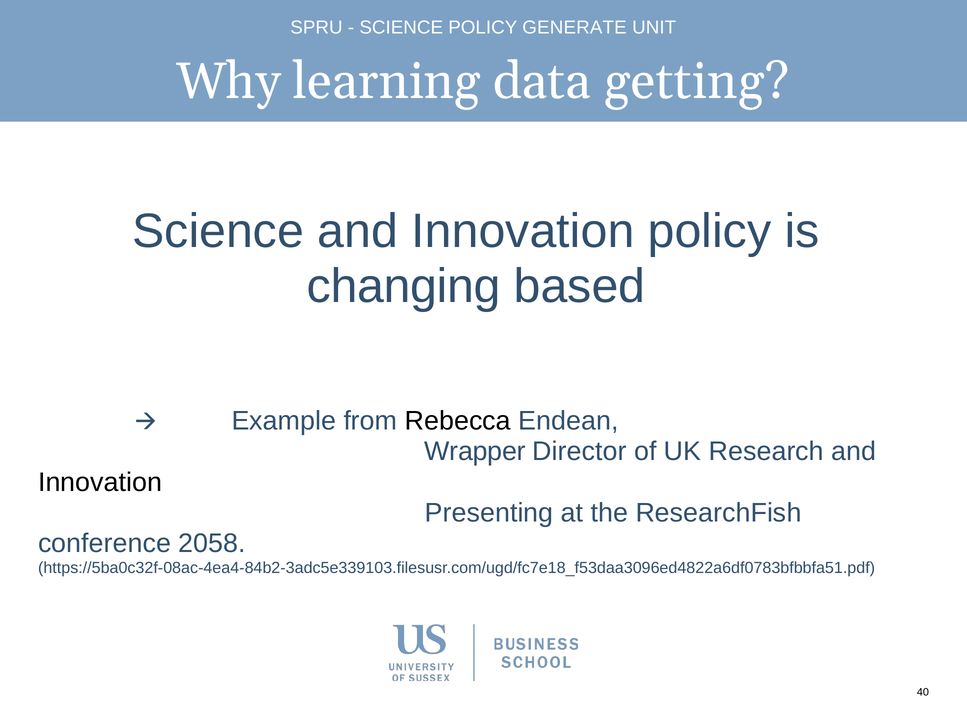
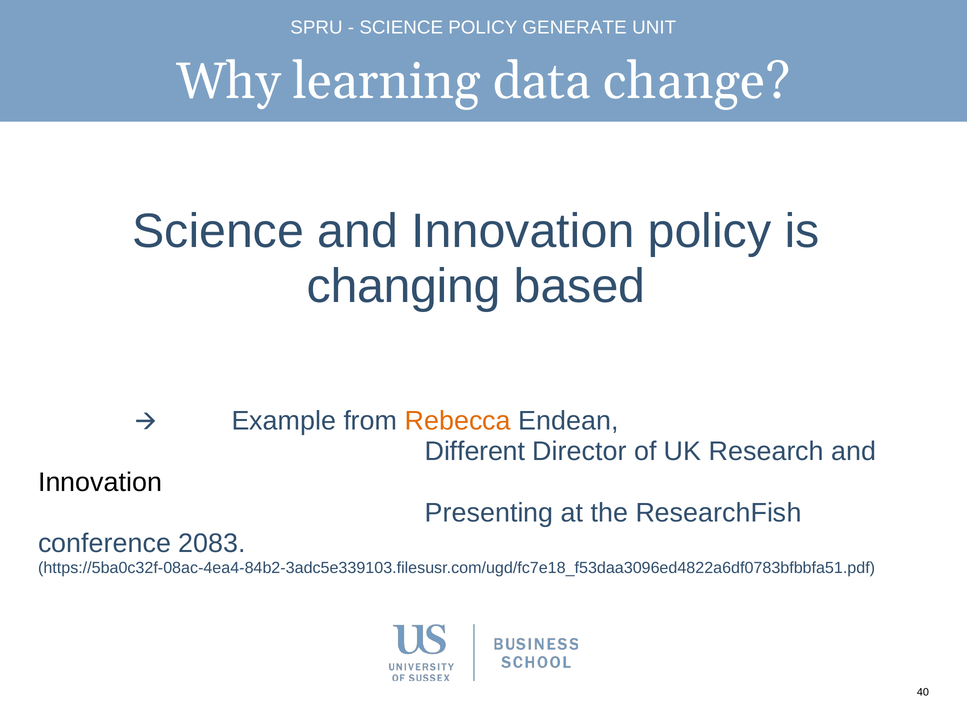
getting: getting -> change (697, 81)
Rebecca colour: black -> orange (458, 421)
Wrapper: Wrapper -> Different (475, 452)
2058: 2058 -> 2083 (212, 544)
